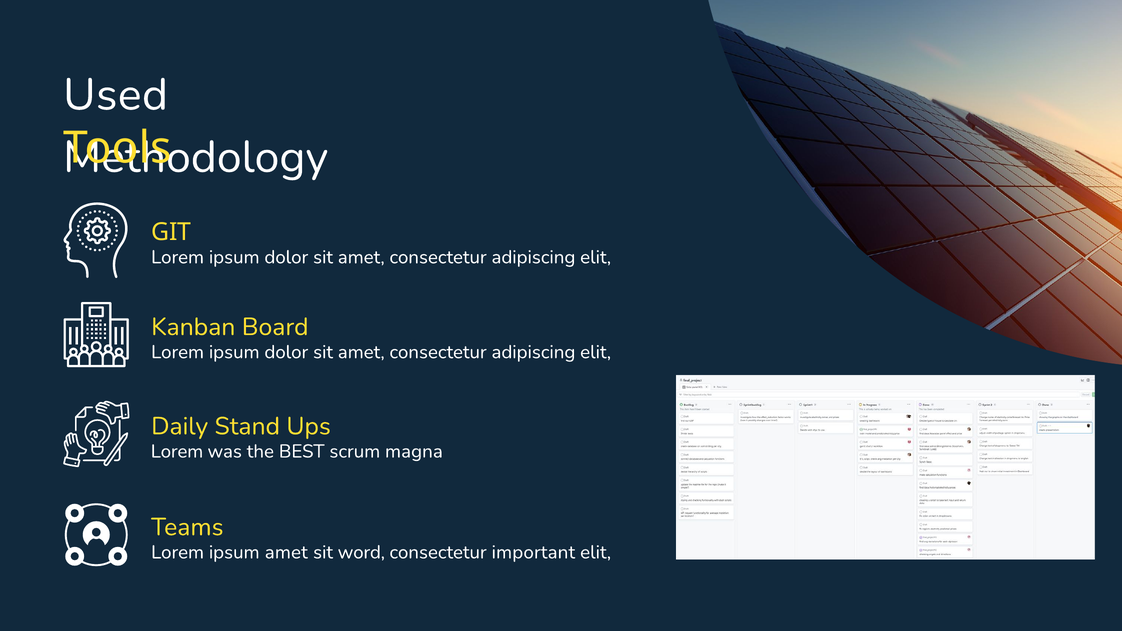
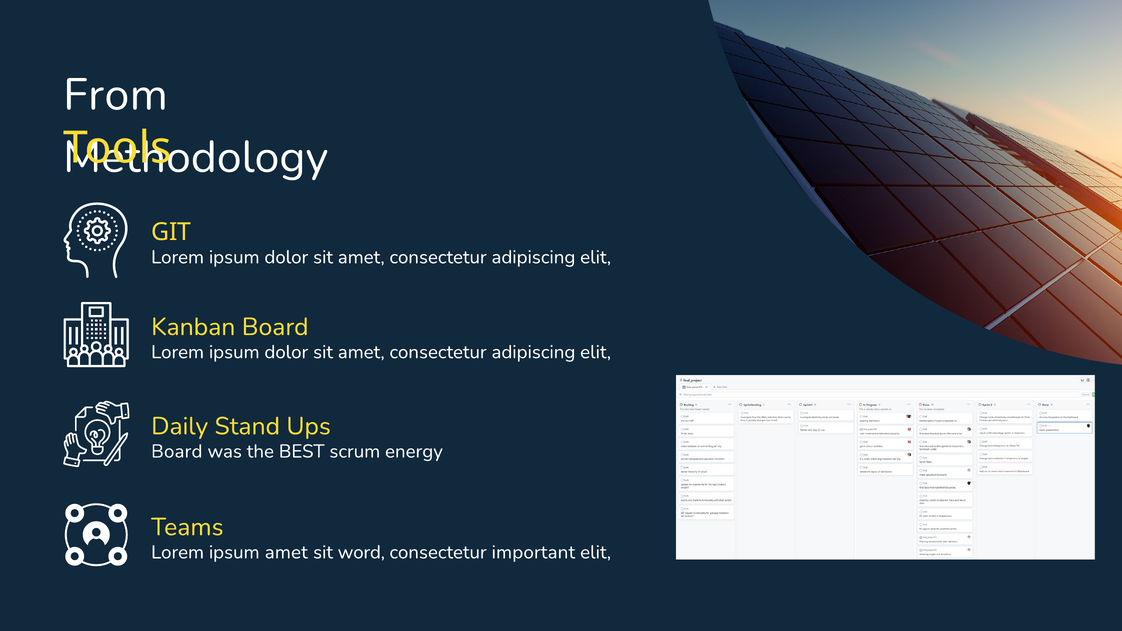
Used: Used -> From (116, 95)
Lorem: Lorem -> Board (177, 451)
magna: magna -> energy (414, 451)
